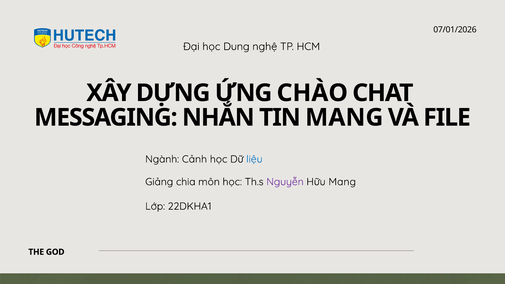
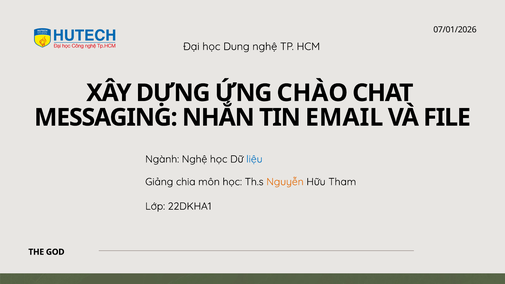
TIN MANG: MANG -> EMAIL (344, 118)
Ngành Cảnh: Cảnh -> Nghệ (195, 159)
Nguyễn colour: purple -> orange (285, 182)
Hữu Mang: Mang -> Tham (342, 182)
